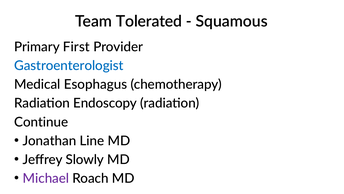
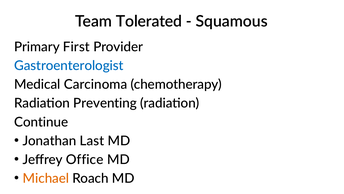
Esophagus: Esophagus -> Carcinoma (96, 84)
Endoscopy: Endoscopy -> Preventing (105, 103)
Line: Line -> Last (92, 141)
Slowly: Slowly -> Office (85, 159)
Michael colour: purple -> orange (46, 178)
